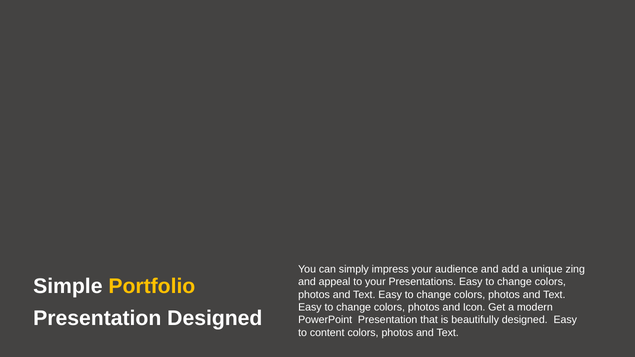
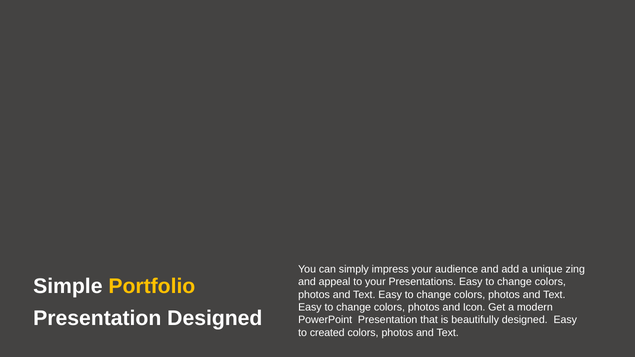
content: content -> created (327, 333)
